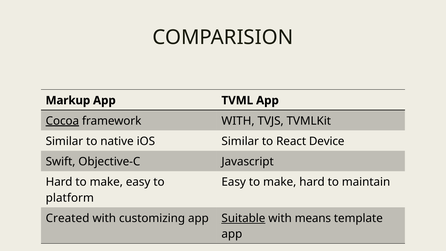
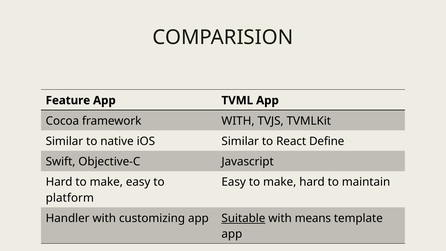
Markup: Markup -> Feature (68, 100)
Cocoa underline: present -> none (62, 121)
Device: Device -> Define (327, 141)
Created: Created -> Handler (68, 218)
